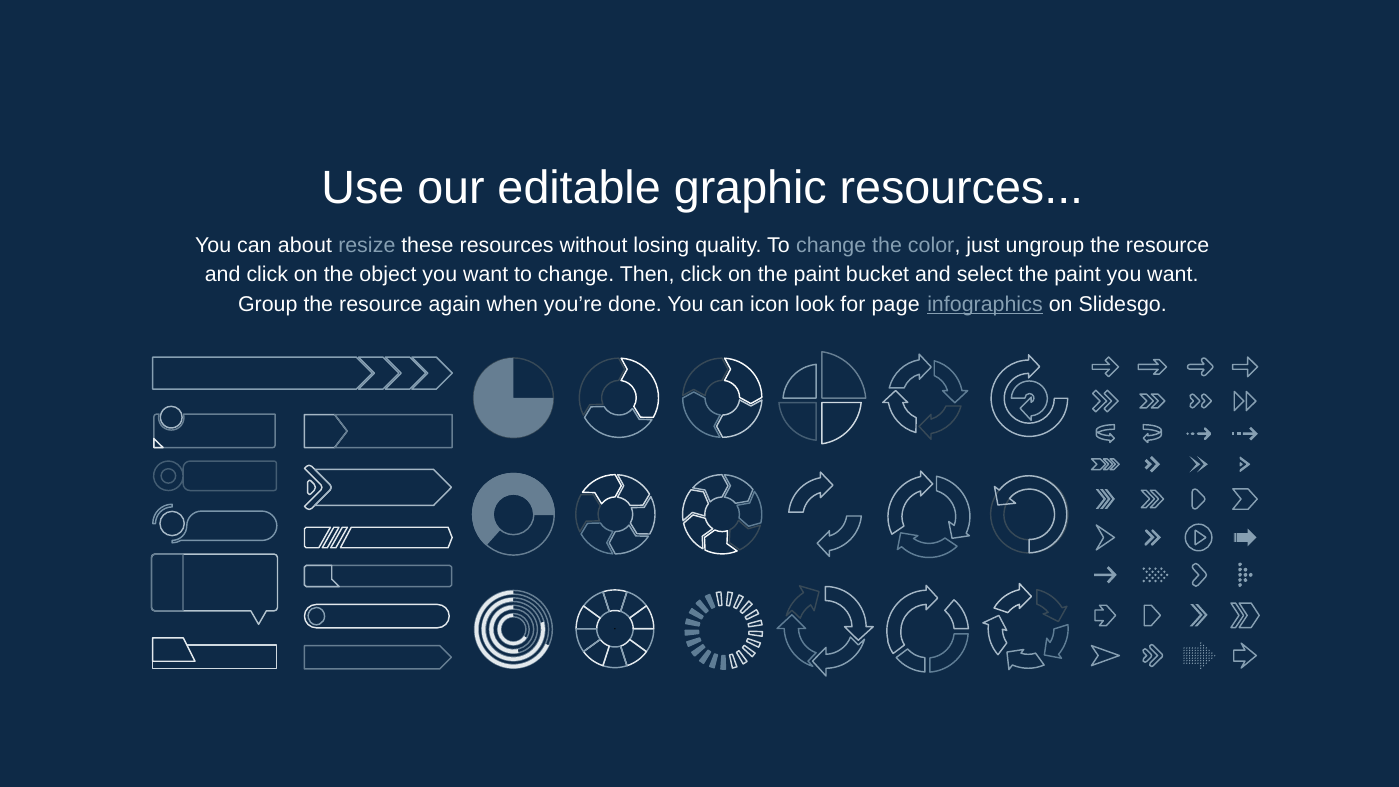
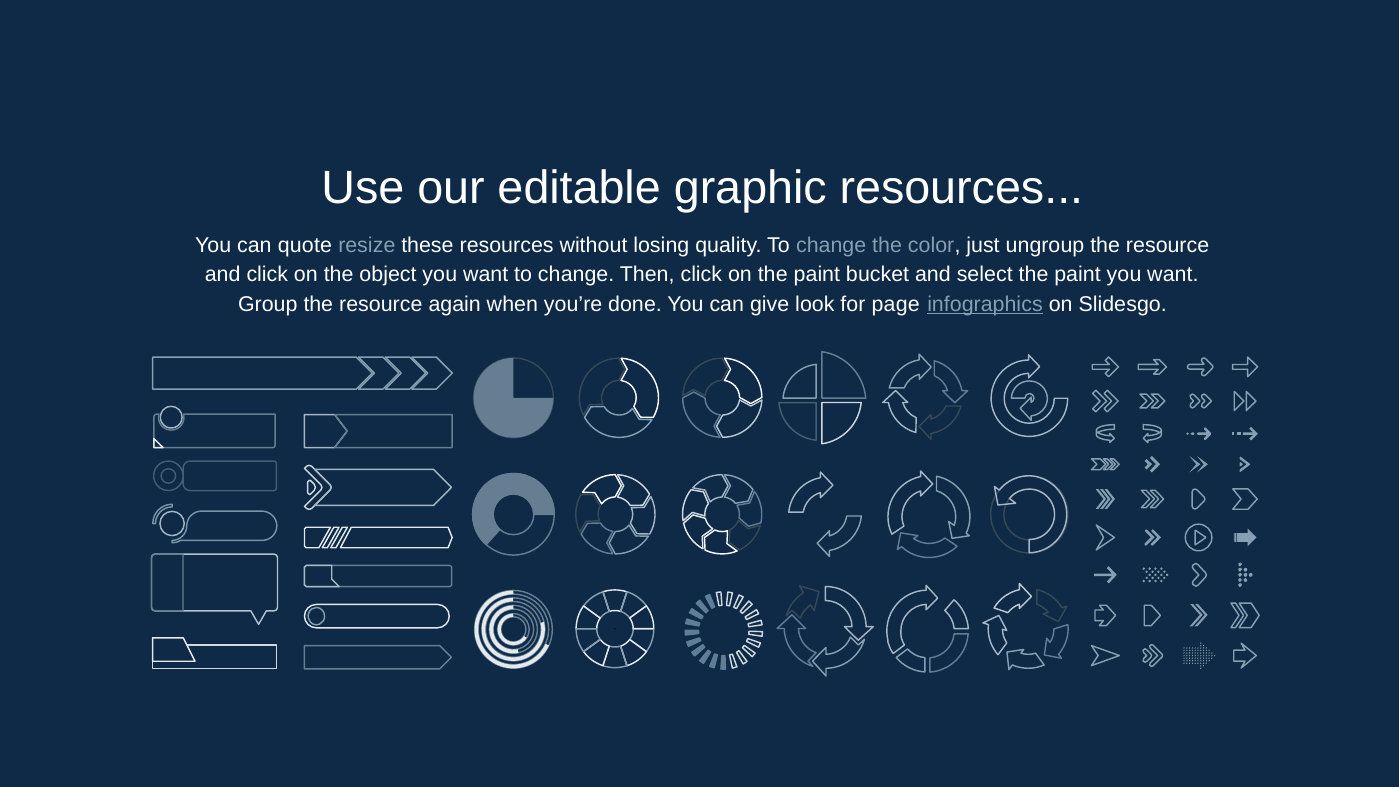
about: about -> quote (305, 245)
icon: icon -> give (770, 304)
